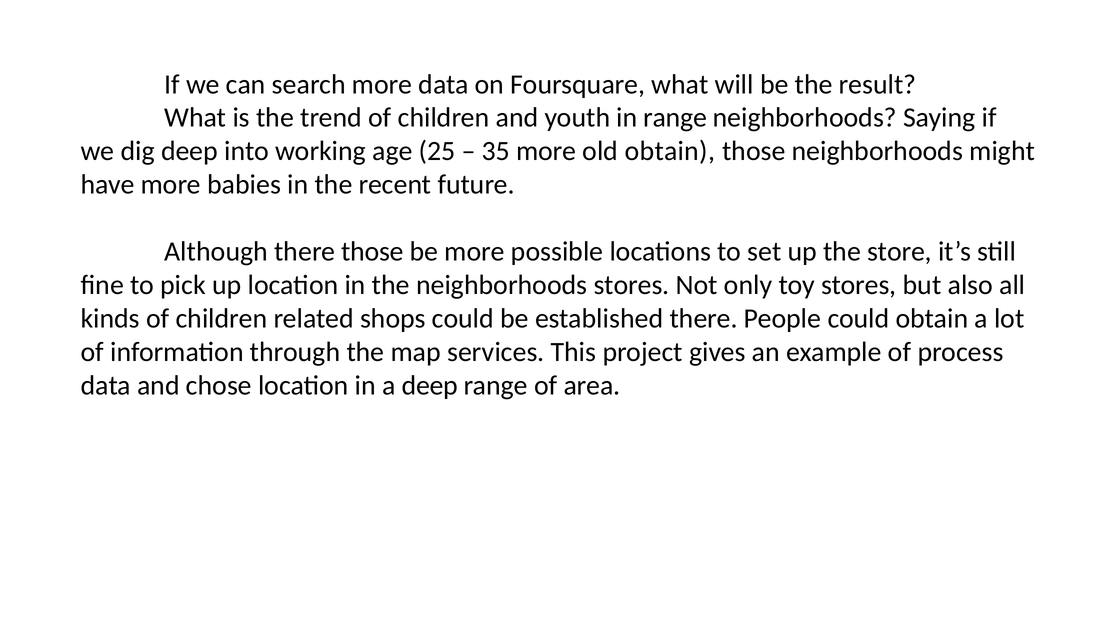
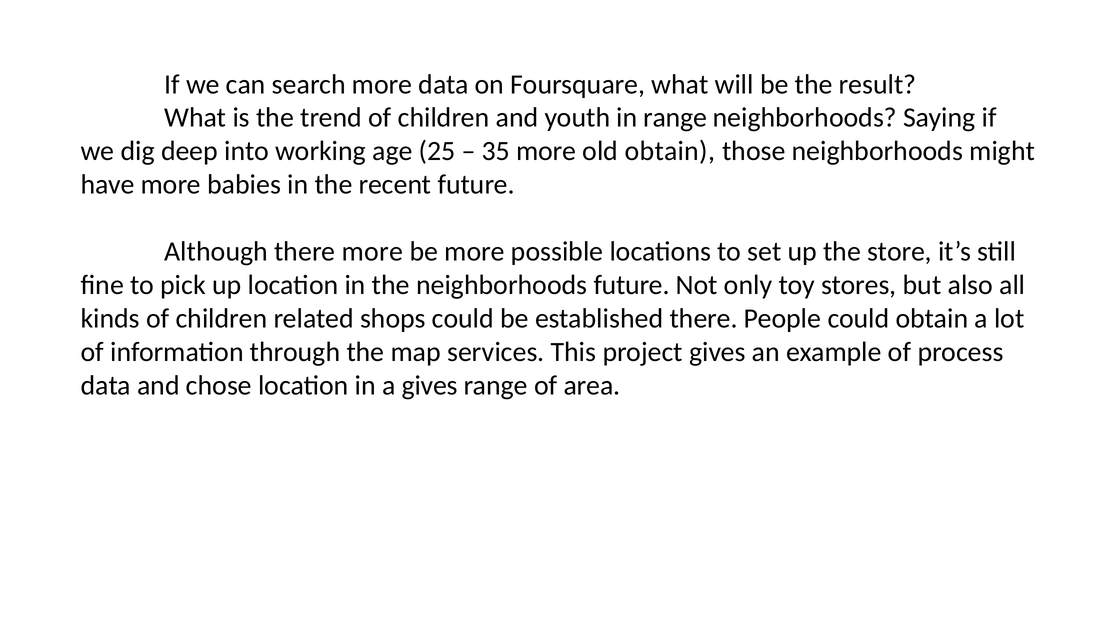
there those: those -> more (372, 252)
neighborhoods stores: stores -> future (632, 285)
a deep: deep -> gives (430, 385)
